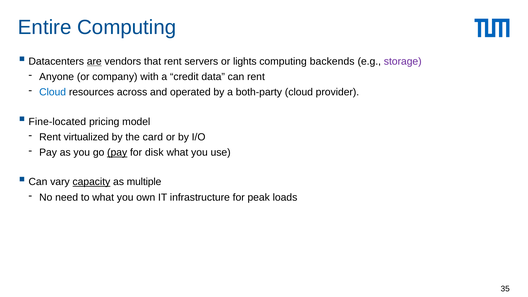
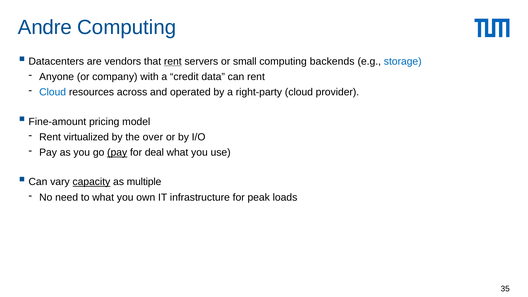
Entire: Entire -> Andre (45, 27)
are underline: present -> none (94, 61)
rent underline: none -> present (173, 61)
lights: lights -> small (245, 61)
storage colour: purple -> blue (403, 61)
both-party: both-party -> right-party (259, 92)
Fine-located: Fine-located -> Fine-amount (57, 122)
card: card -> over (153, 137)
disk: disk -> deal (154, 152)
